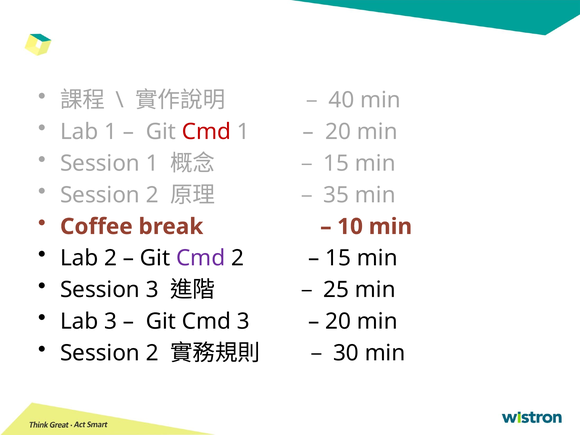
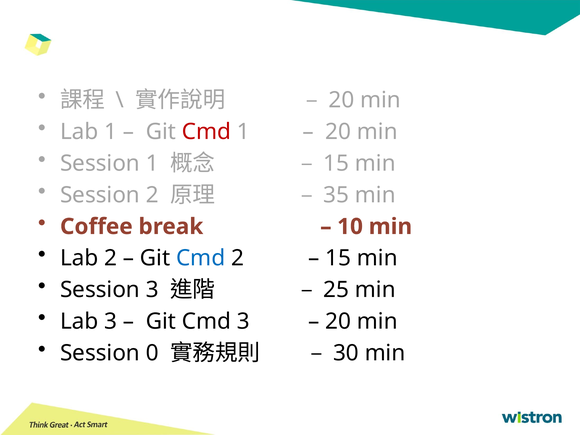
40: 40 -> 20 (341, 100)
Cmd colour: purple -> blue (201, 258)
2: 2 -> 0 (152, 353)
